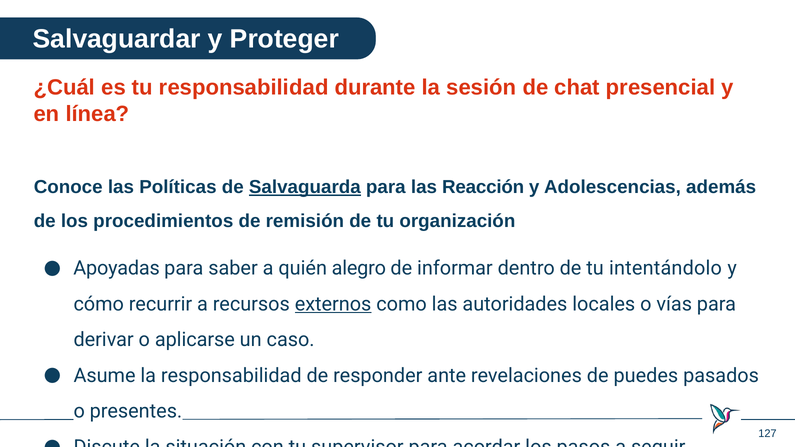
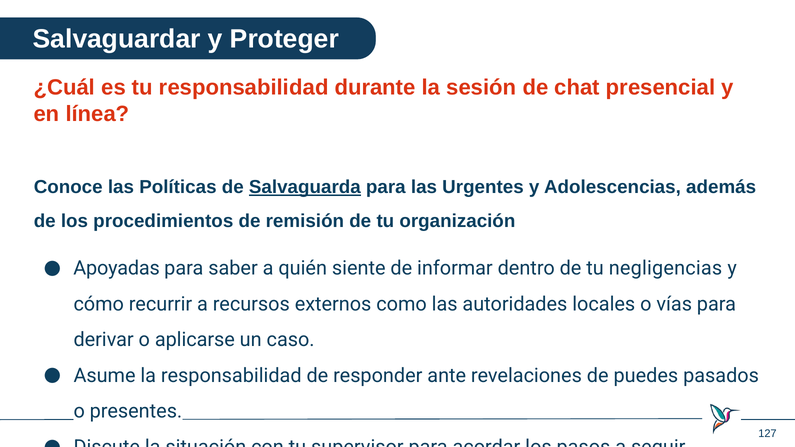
Reacción: Reacción -> Urgentes (483, 187)
alegro: alegro -> siente (359, 268)
intentándolo: intentándolo -> negligencias (665, 268)
externos underline: present -> none (333, 304)
